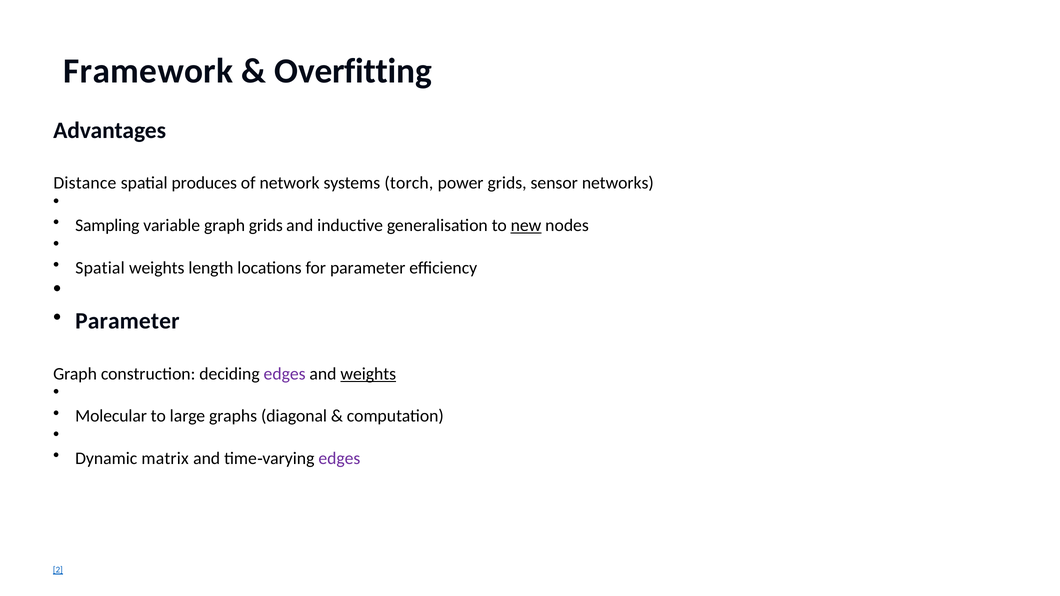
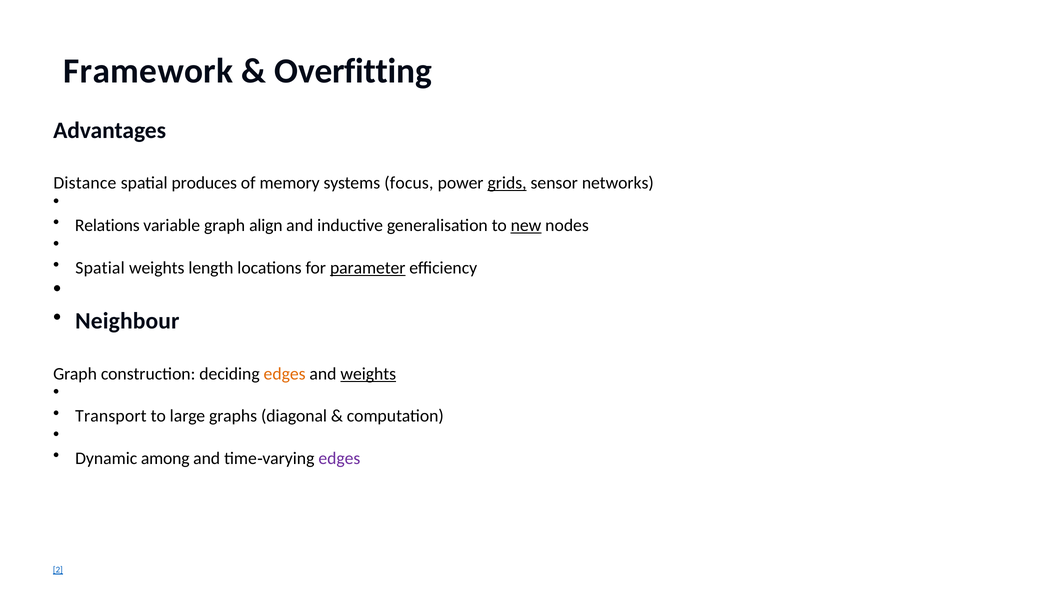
network: network -> memory (290, 183)
torch: torch -> focus (409, 183)
grids underline: none -> present (507, 183)
Sampling: Sampling -> Relations (107, 226)
graph grids: grids -> align (266, 226)
parameter underline: none -> present (368, 268)
Parameter: Parameter -> Neighbour (127, 321)
edges colour: purple -> orange (285, 374)
Molecular: Molecular -> Transport (111, 416)
matrix: matrix -> among (165, 459)
